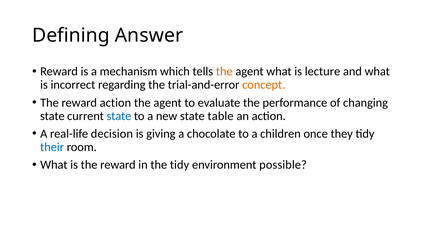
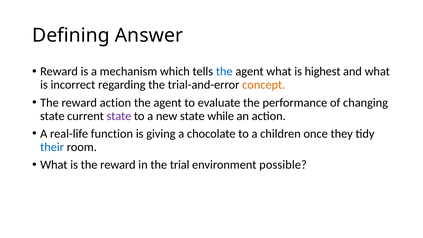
the colour: orange -> blue (224, 72)
lecture: lecture -> highest (323, 72)
state colour: blue -> purple (119, 116)
table: table -> while (221, 116)
decision: decision -> function (112, 134)
the tidy: tidy -> trial (180, 165)
